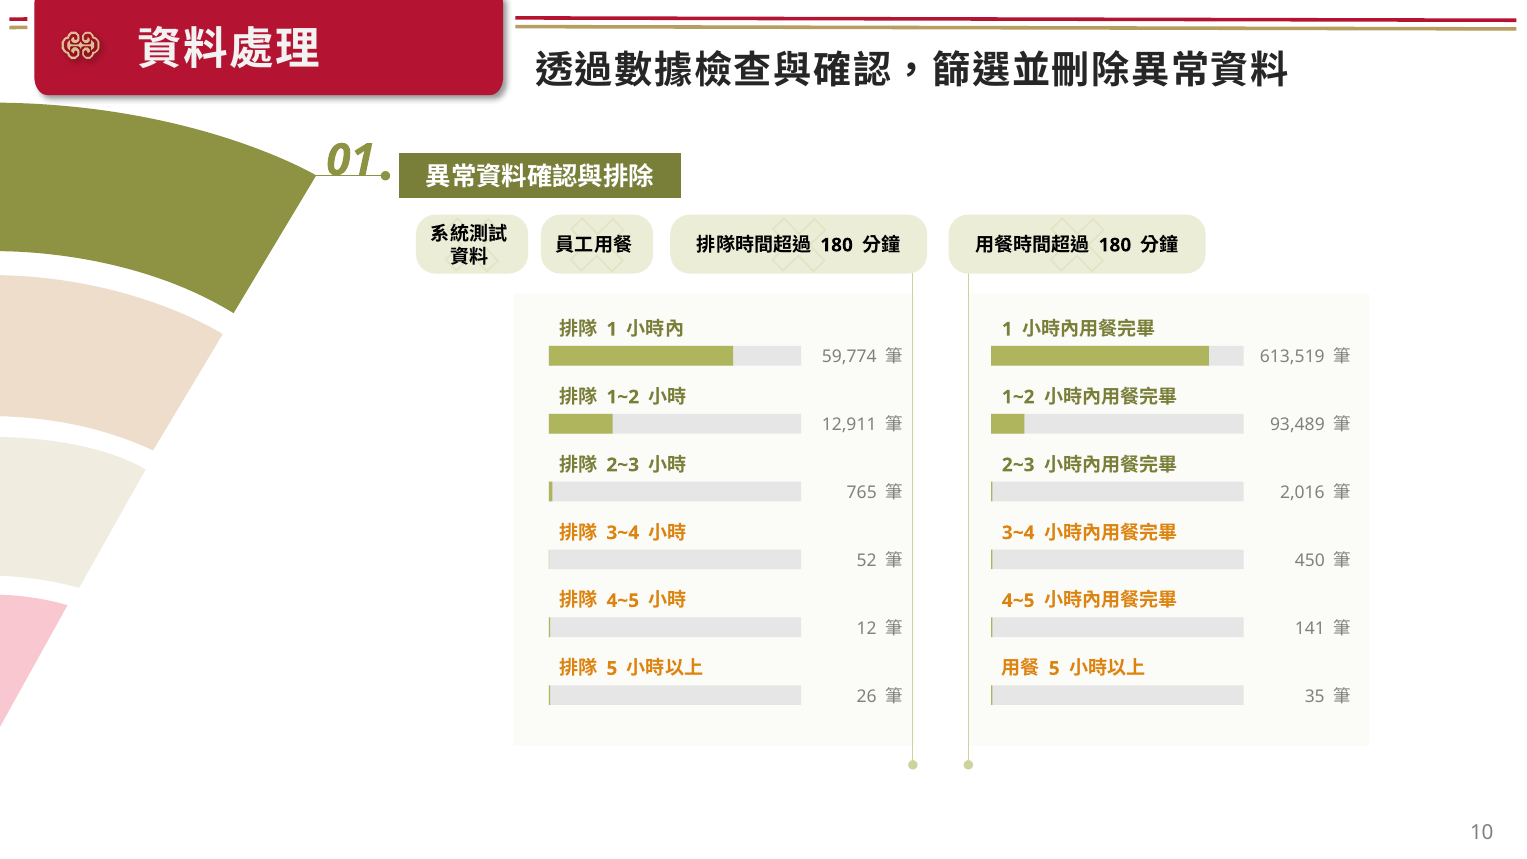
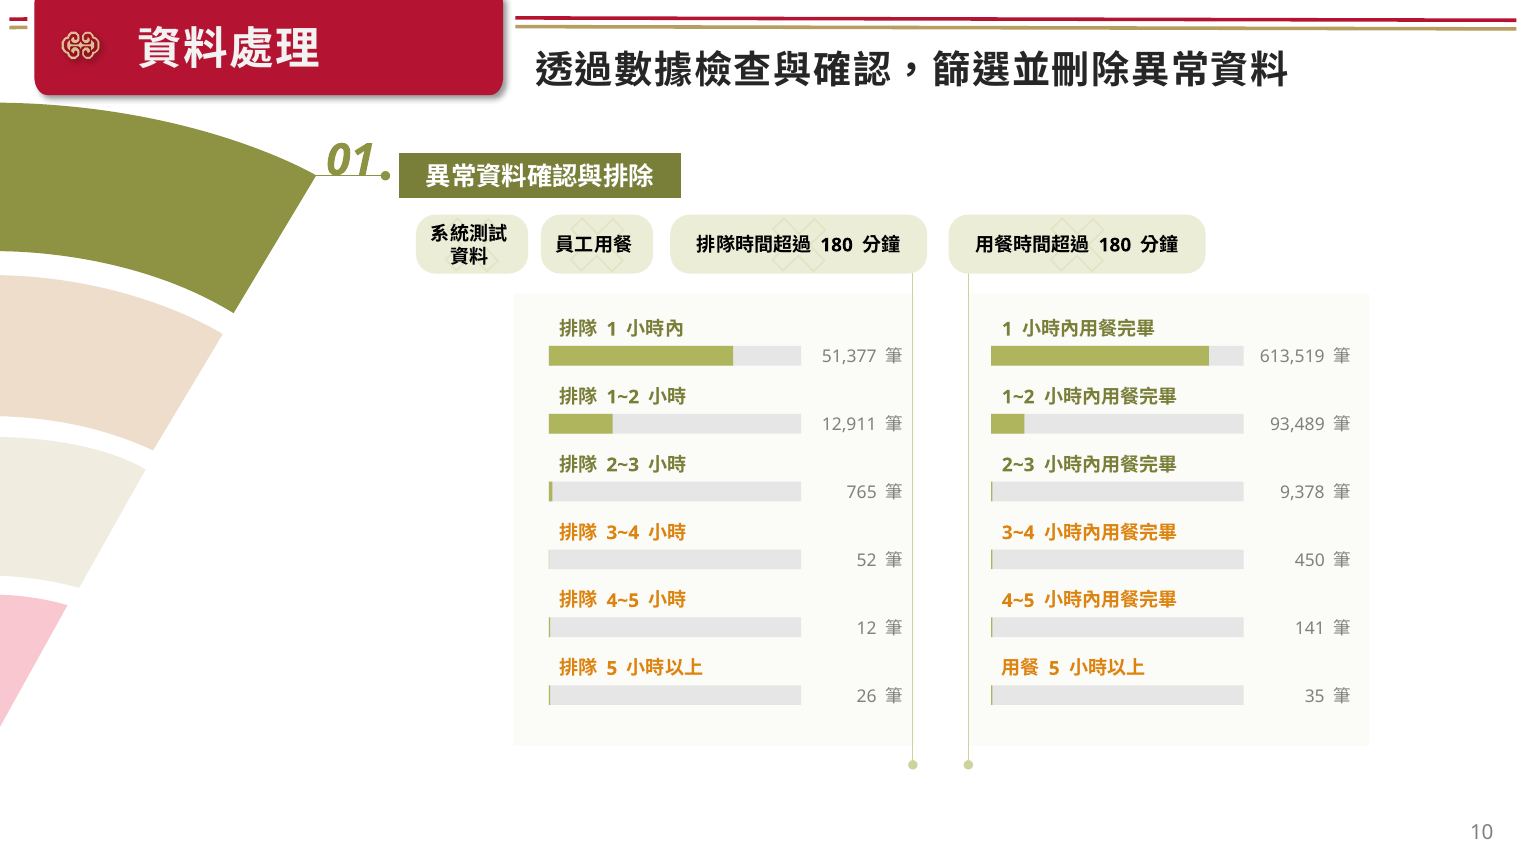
59,774: 59,774 -> 51,377 (849, 357)
2,016: 2,016 -> 9,378 (1302, 493)
